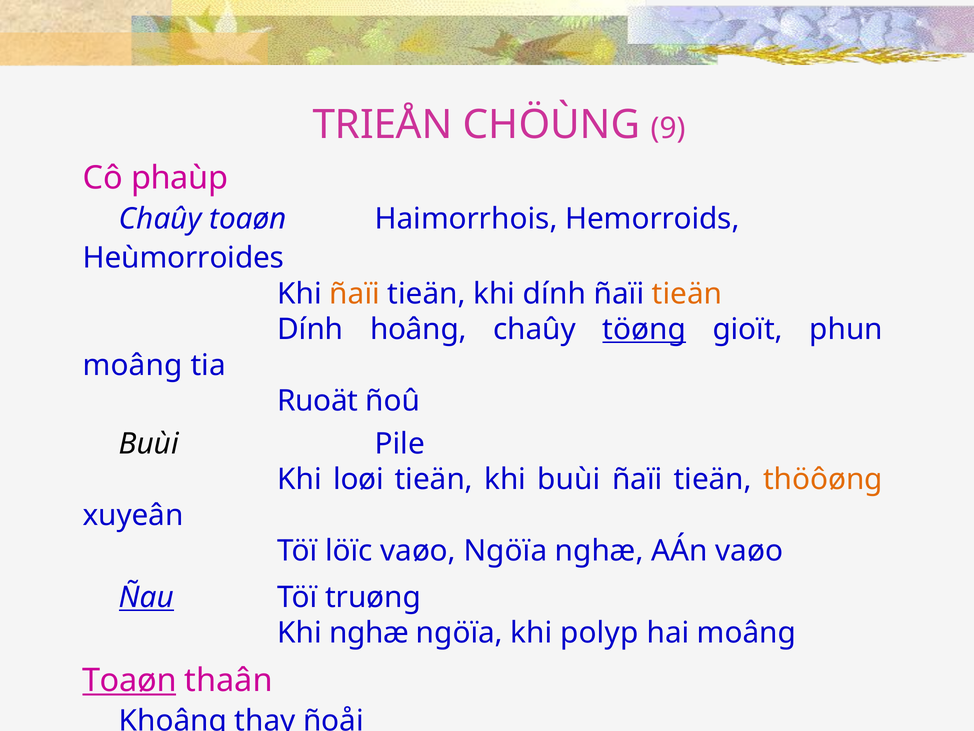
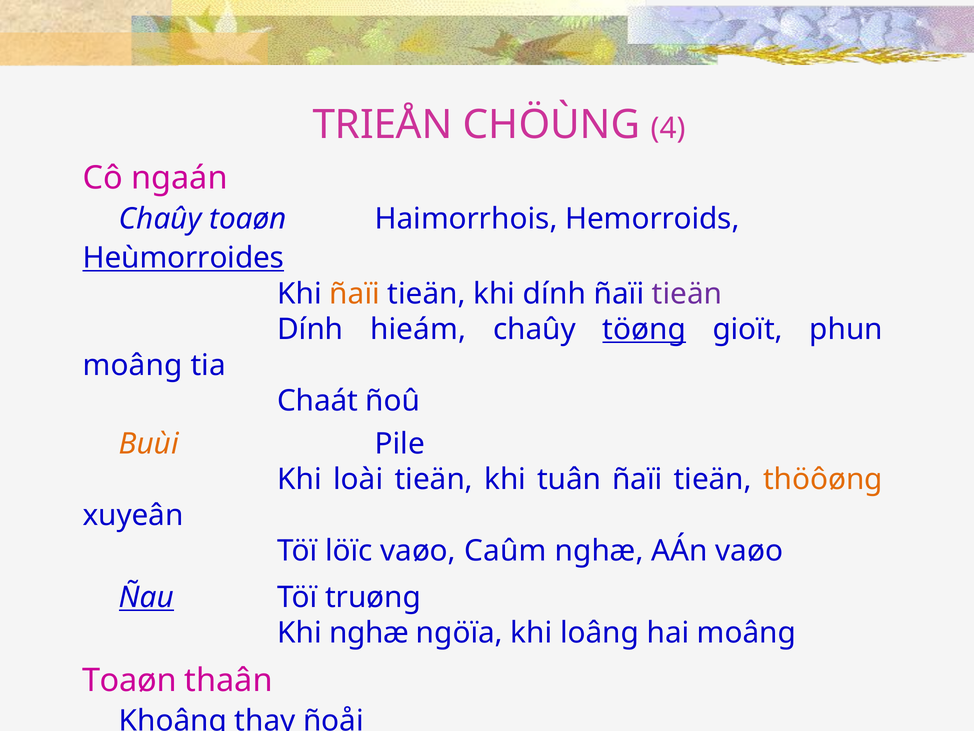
9: 9 -> 4 (668, 128)
phaùp: phaùp -> ngaán (179, 178)
Heùmorroides underline: none -> present (183, 258)
tieän colour: orange -> purple (687, 294)
hoâng: hoâng -> hieám (418, 329)
Ruoät: Ruoät -> Chaát (318, 401)
Buùi colour: black -> orange (149, 443)
loøi: loøi -> loài (358, 479)
khi buùi: buùi -> tuân (569, 479)
vaøo Ngöïa: Ngöïa -> Caûm (505, 551)
polyp: polyp -> loâng (600, 633)
Toaøn underline: present -> none (129, 680)
